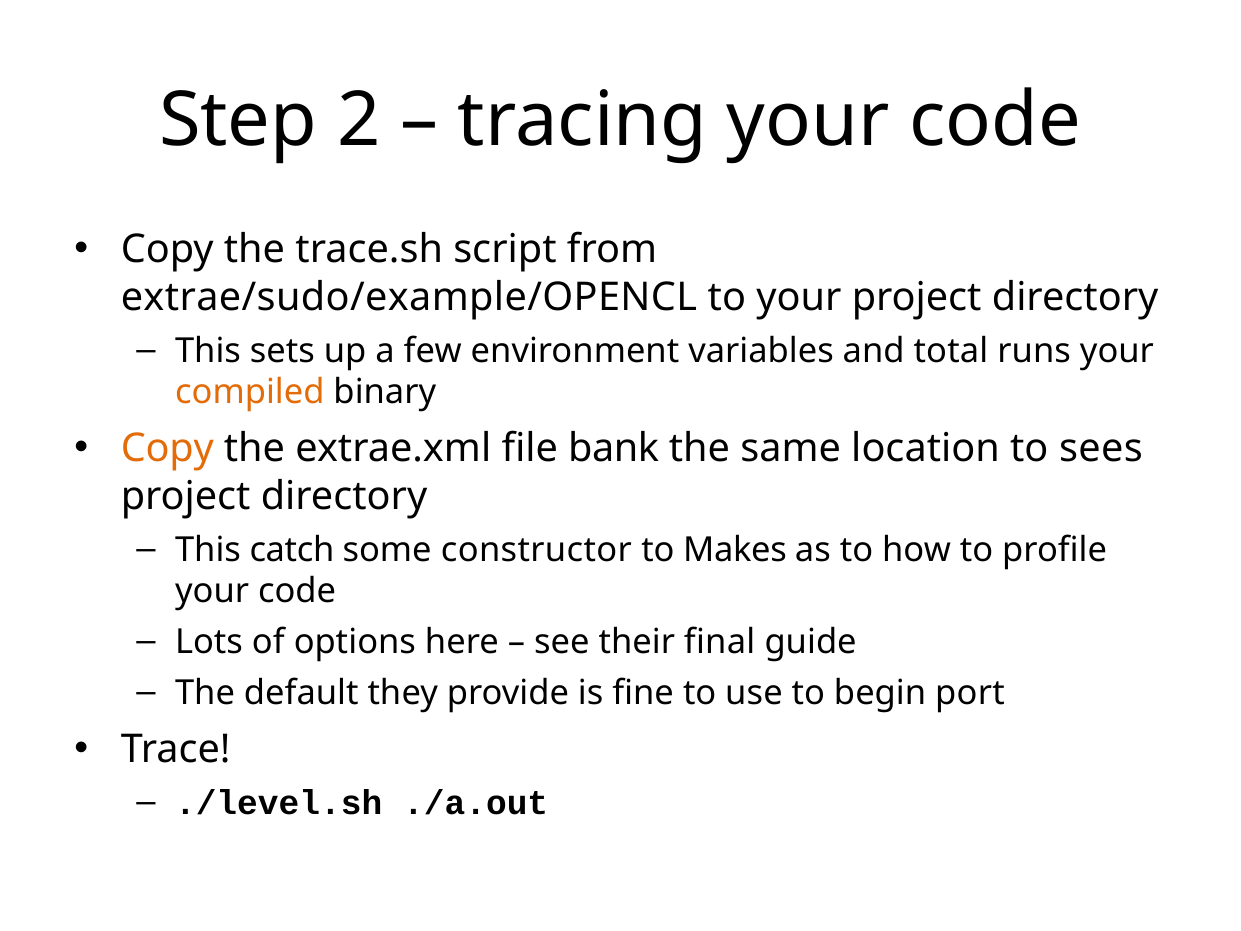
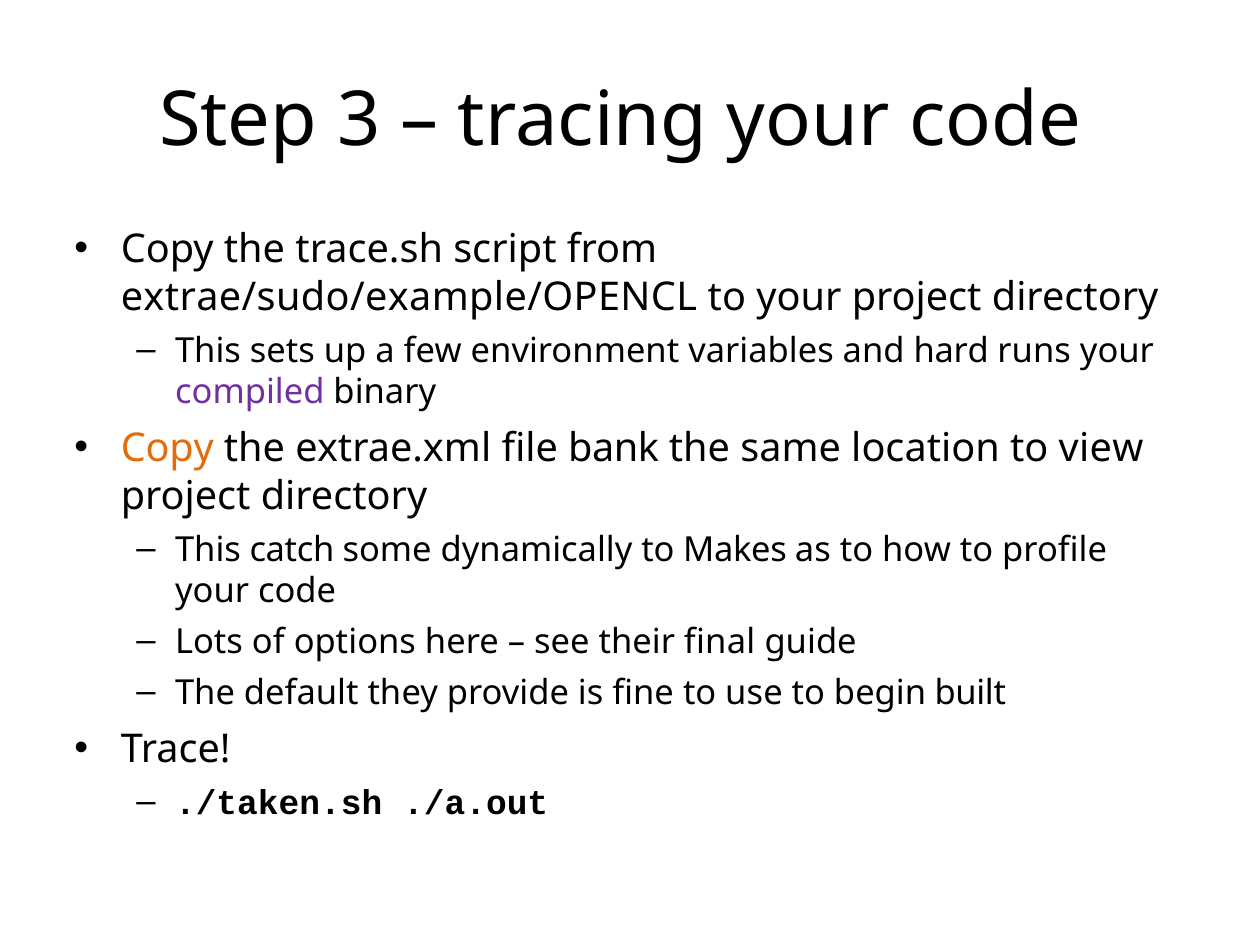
2: 2 -> 3 (359, 120)
total: total -> hard (951, 351)
compiled colour: orange -> purple (250, 392)
sees: sees -> view (1101, 448)
constructor: constructor -> dynamically (537, 550)
port: port -> built (970, 693)
./level.sh: ./level.sh -> ./taken.sh (279, 803)
